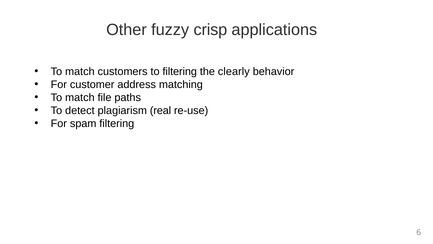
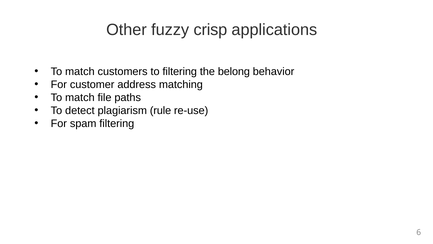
clearly: clearly -> belong (234, 71)
real: real -> rule (161, 110)
